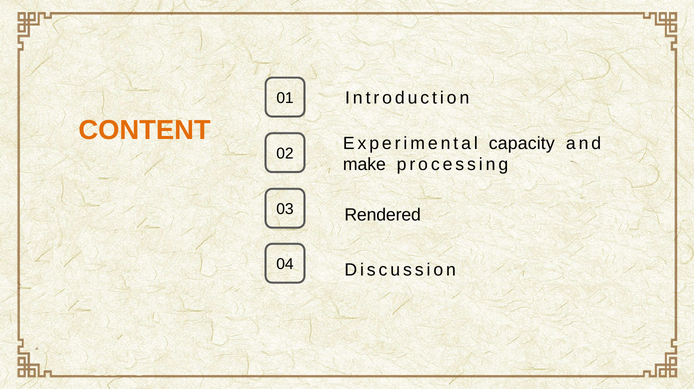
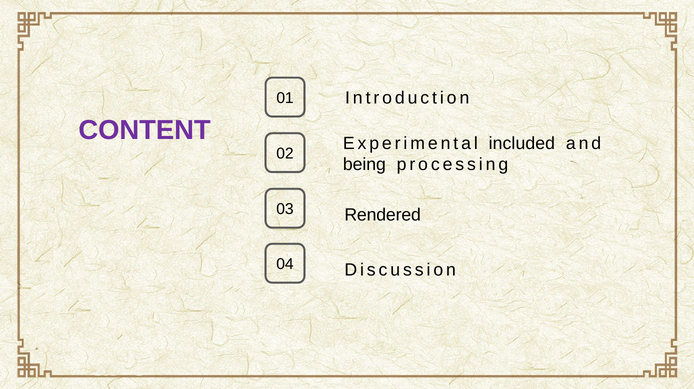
CONTENT colour: orange -> purple (145, 130)
capacity: capacity -> included (522, 143)
make: make -> being (364, 164)
